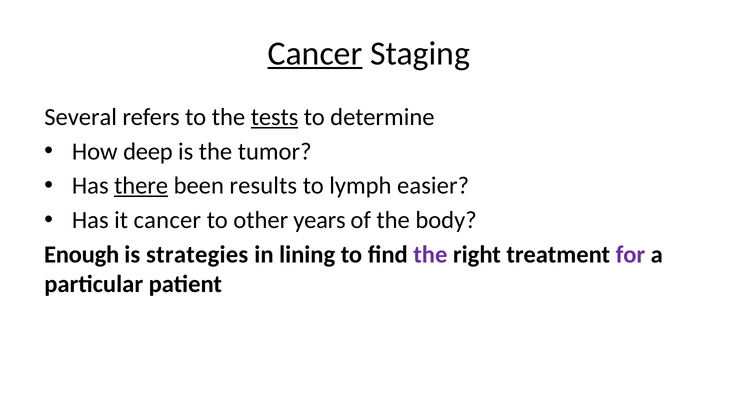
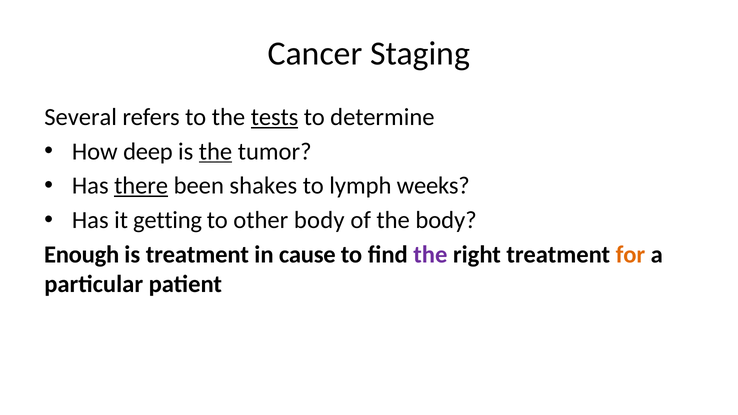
Cancer underline: present -> none (315, 54)
the underline: none -> present (216, 151)
results: results -> shakes (263, 186)
easier: easier -> weeks (433, 186)
it cancer: cancer -> getting (168, 220)
other years: years -> body (319, 220)
is strategies: strategies -> treatment (197, 255)
lining: lining -> cause (307, 255)
for colour: purple -> orange (630, 255)
